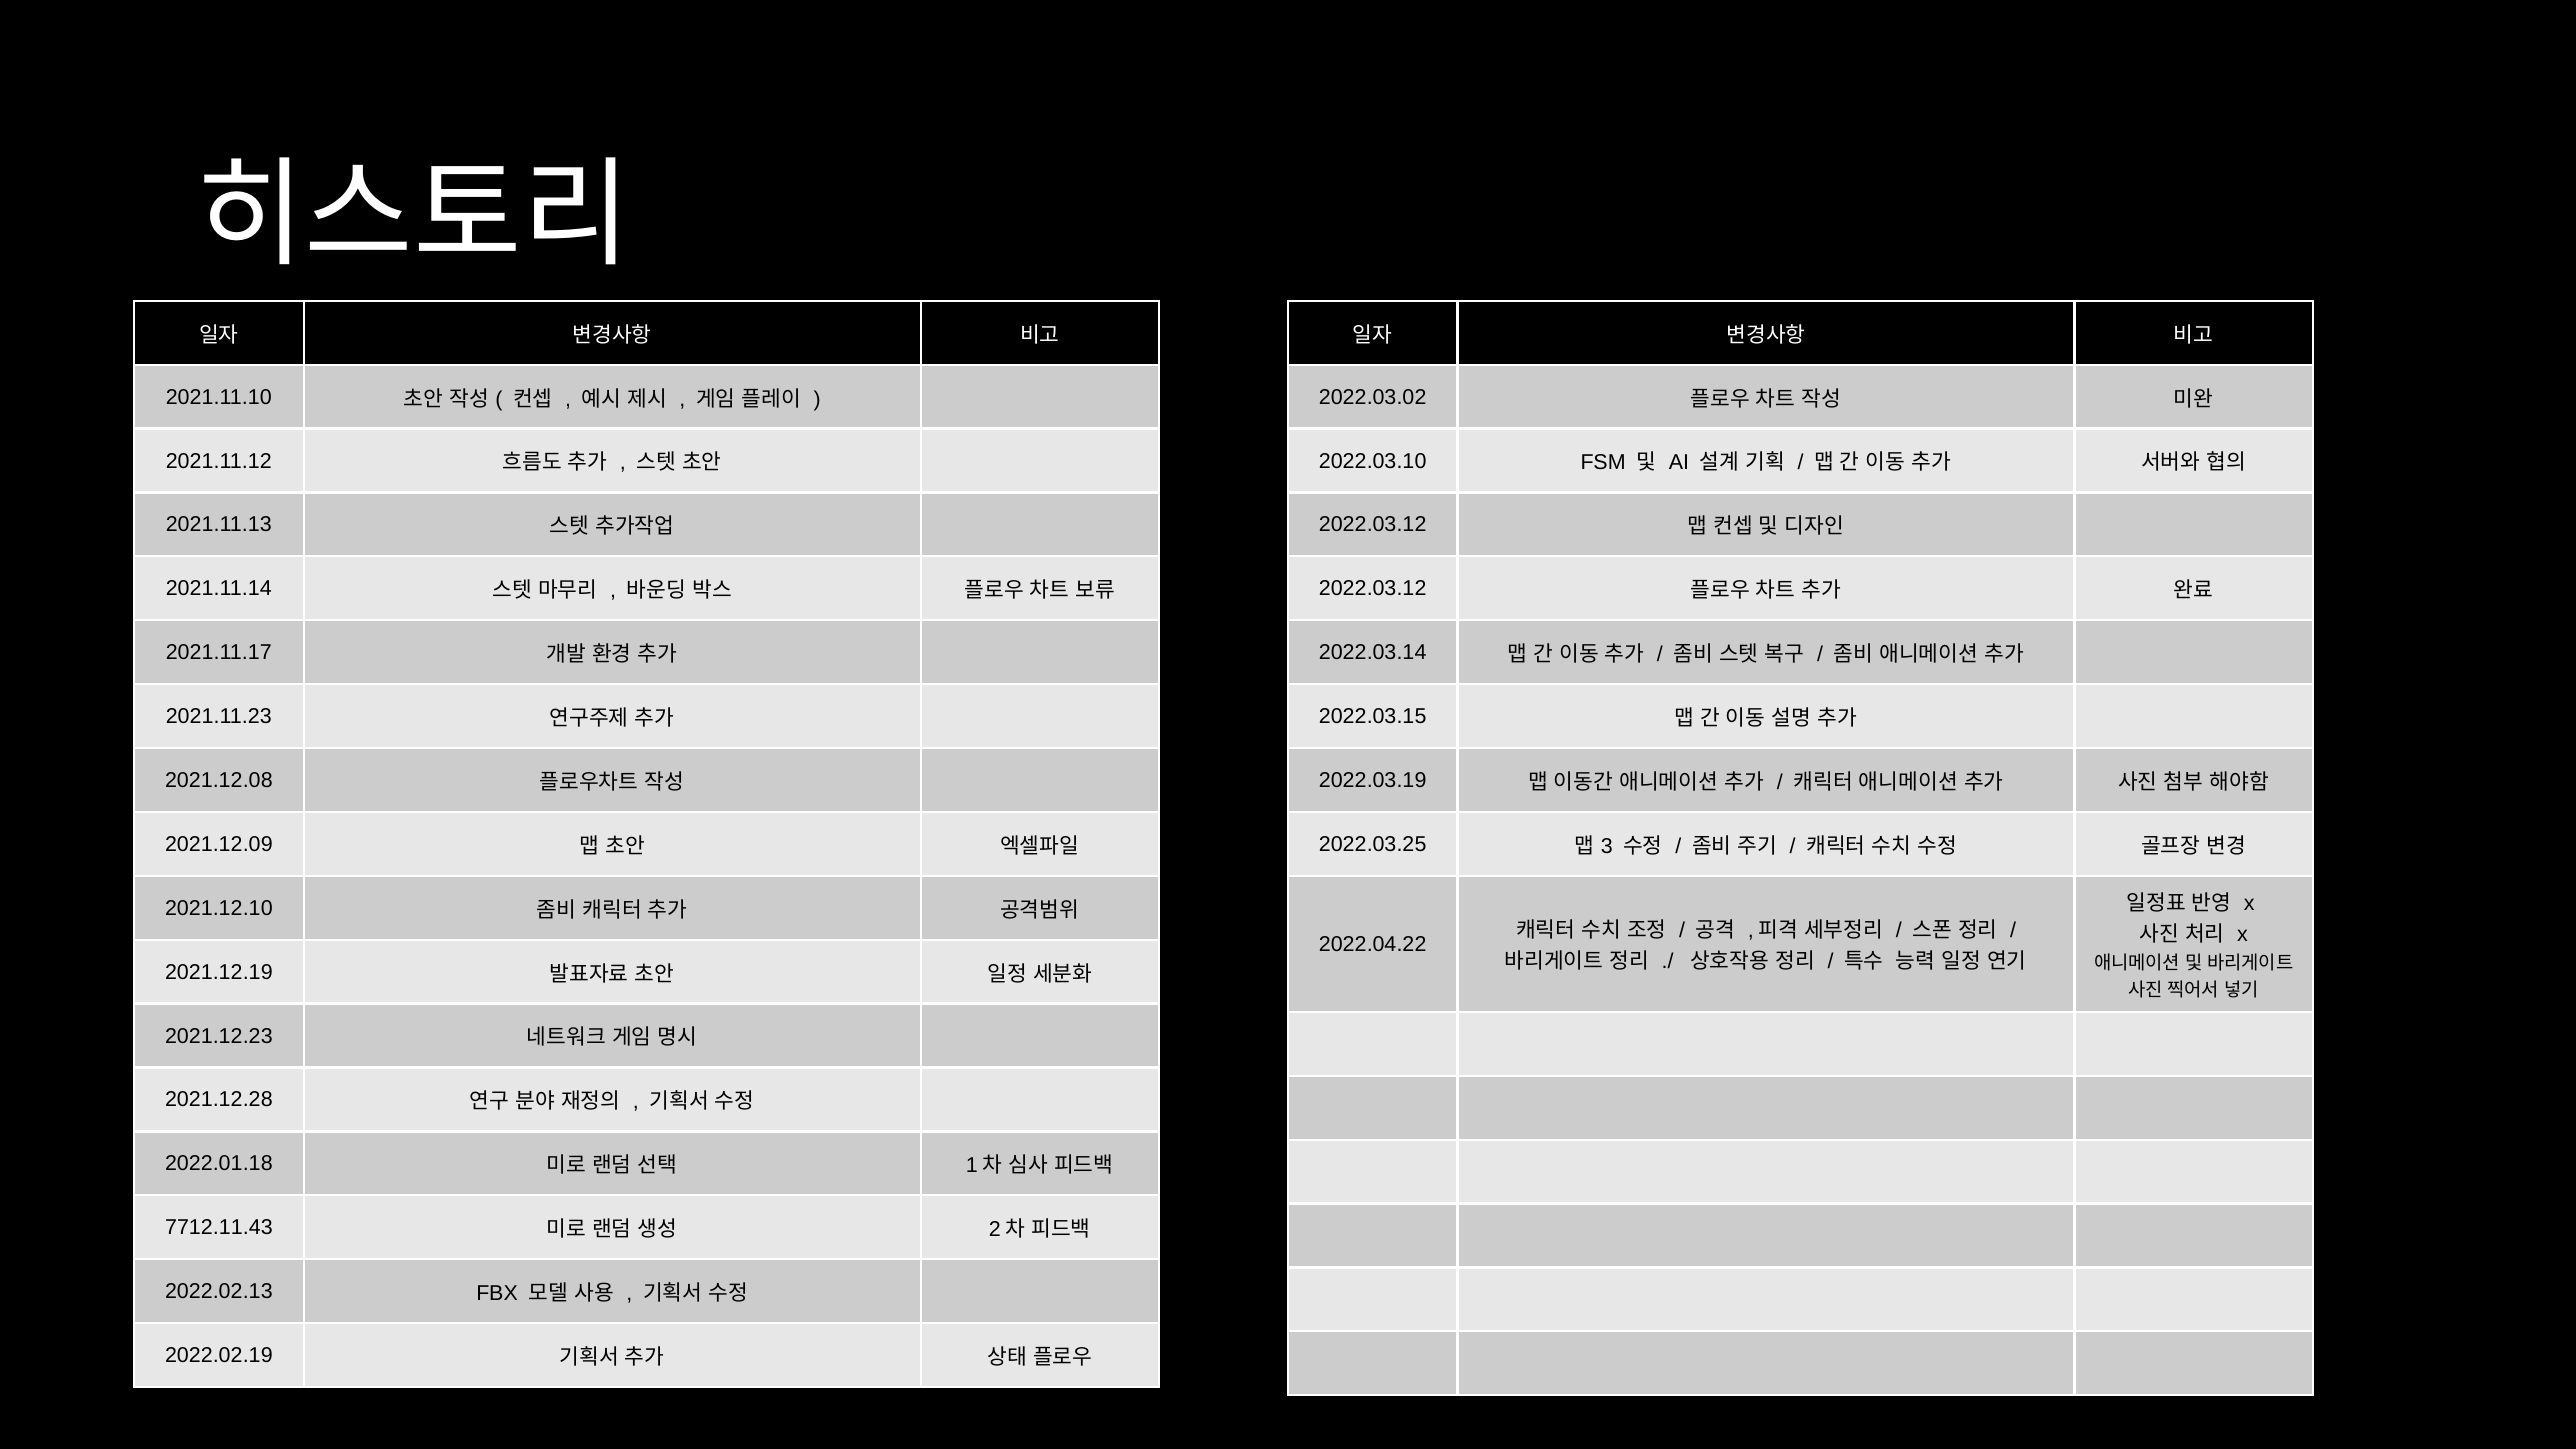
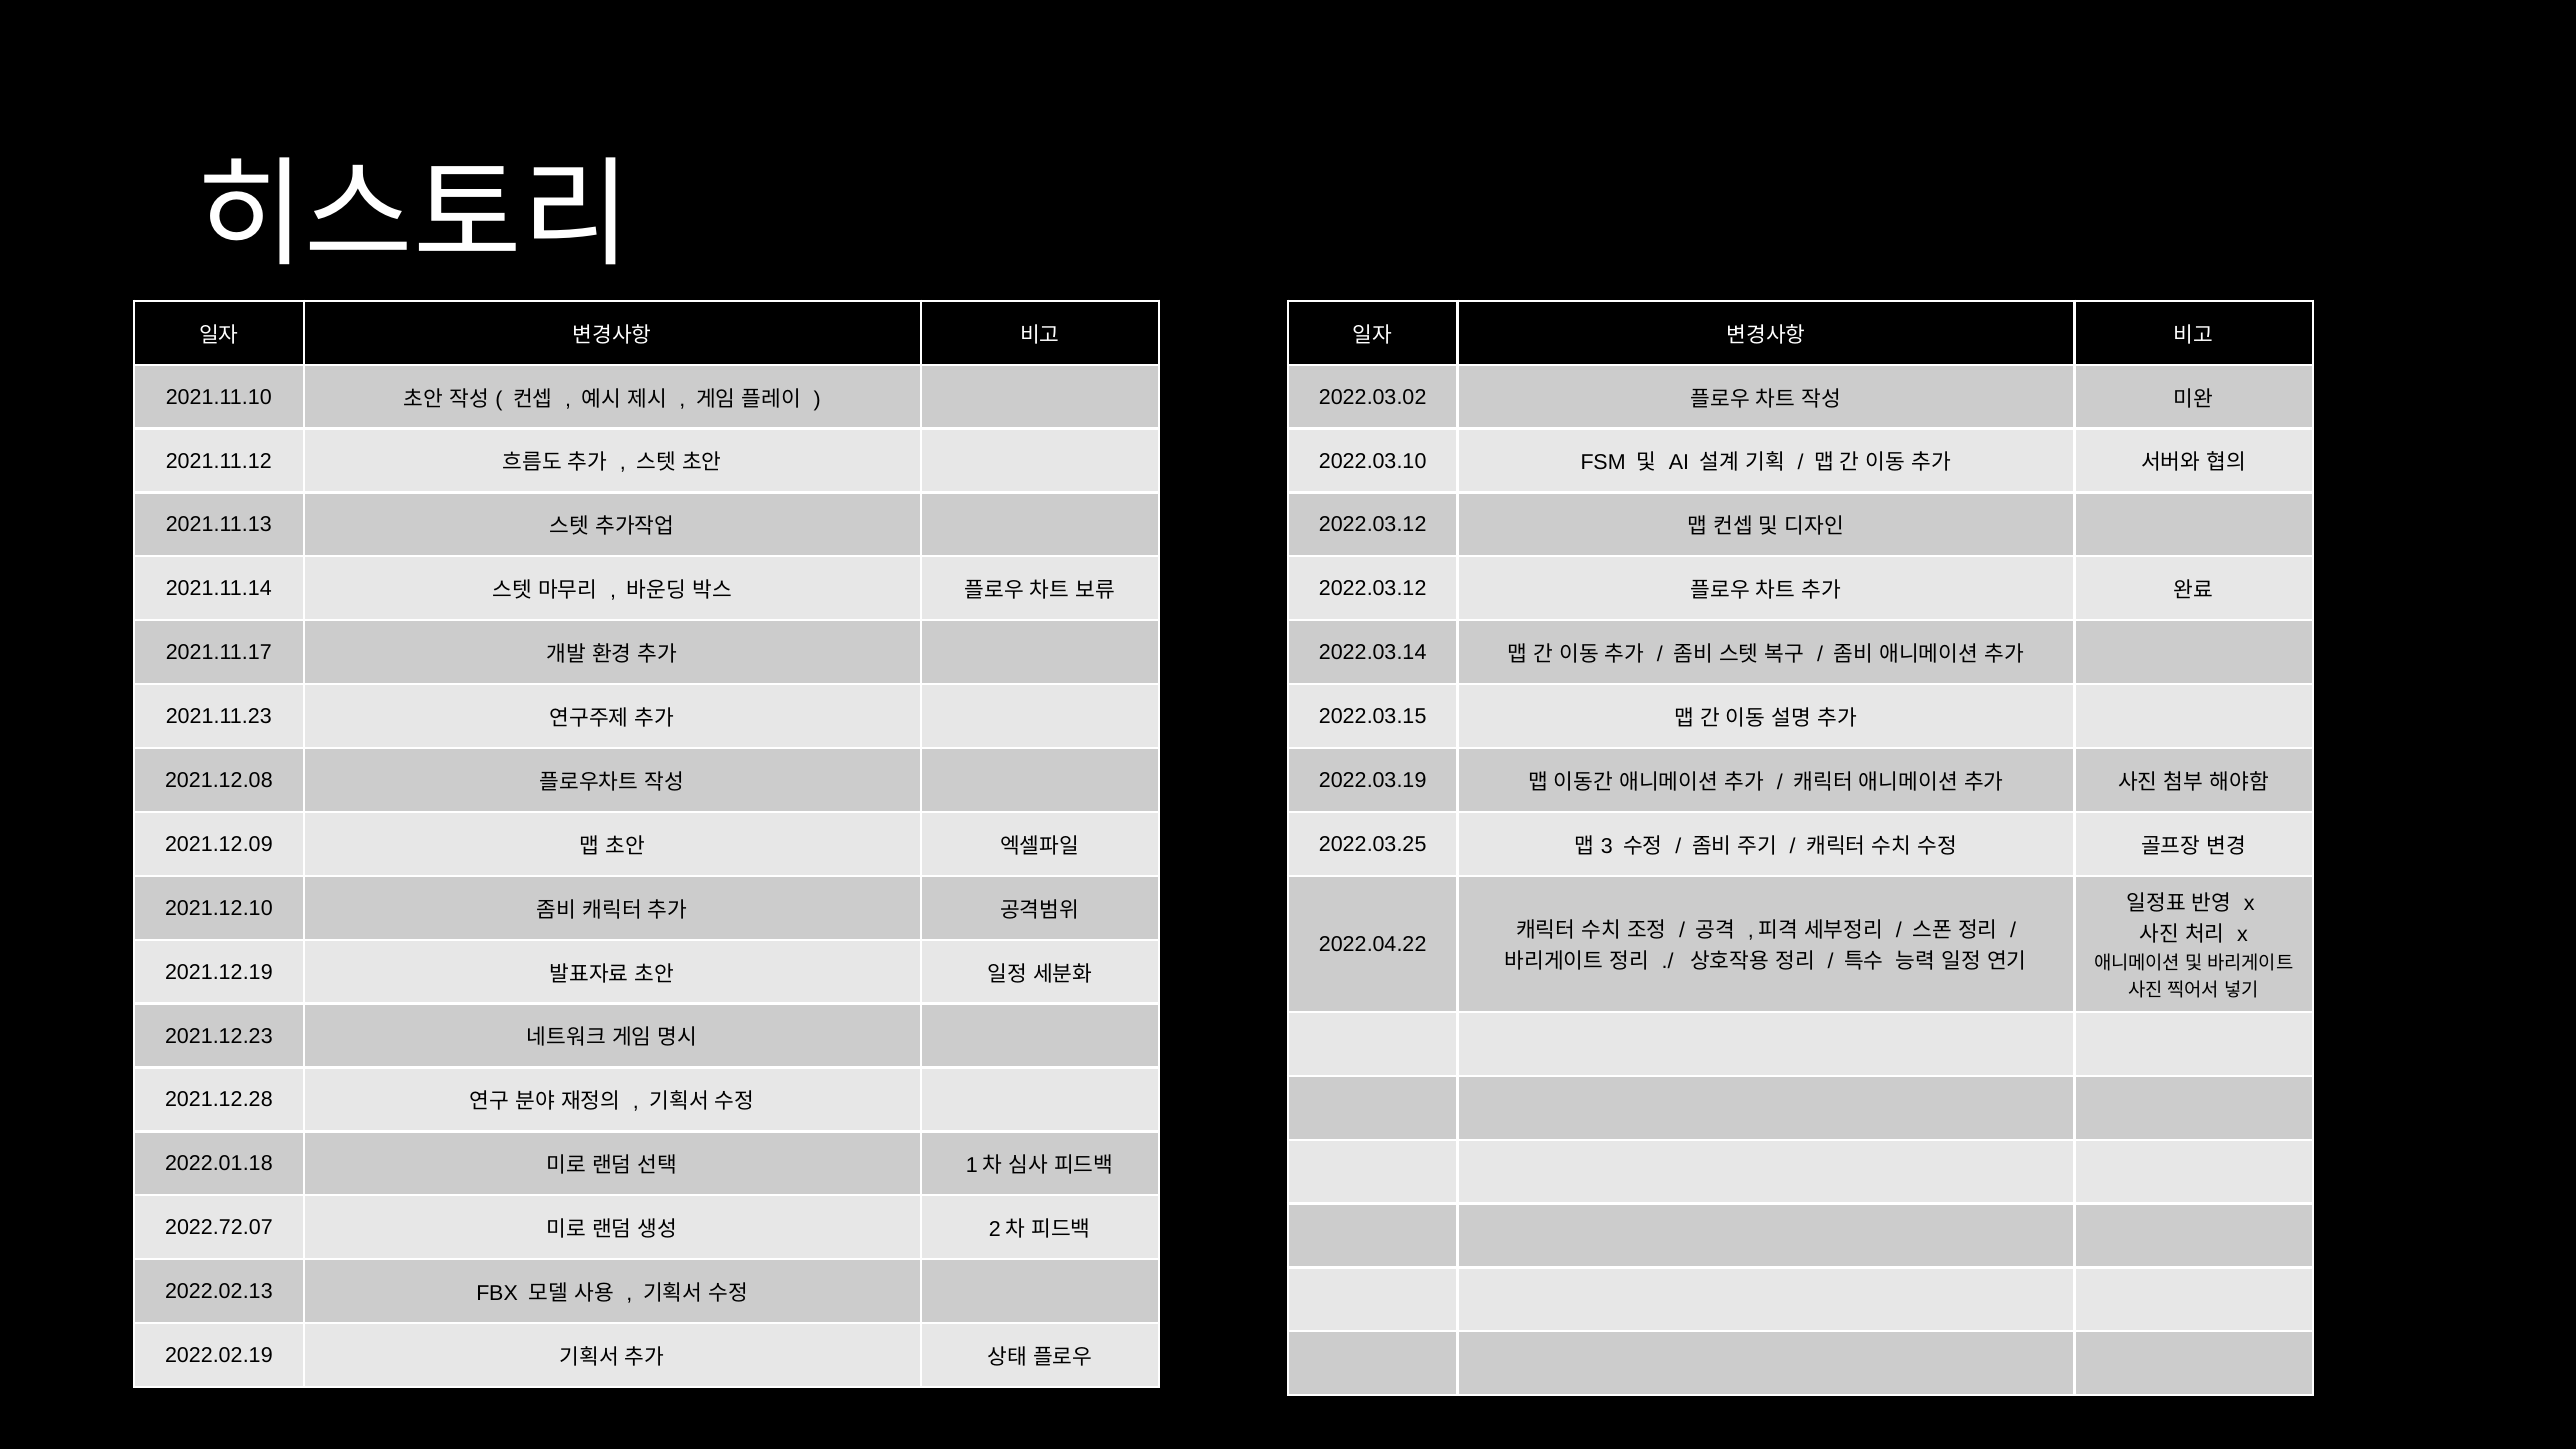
7712.11.43: 7712.11.43 -> 2022.72.07 (219, 1228)
